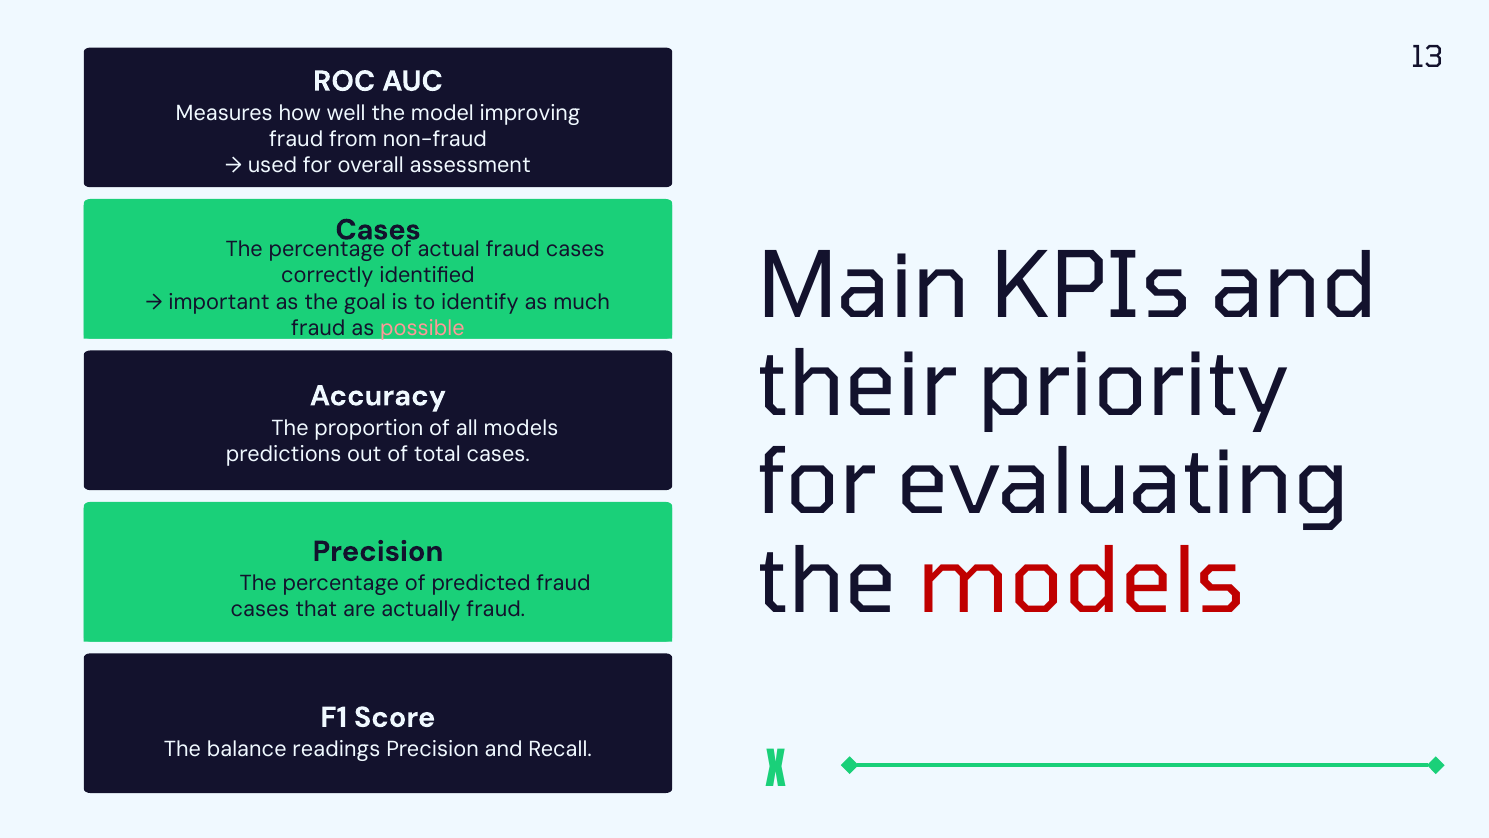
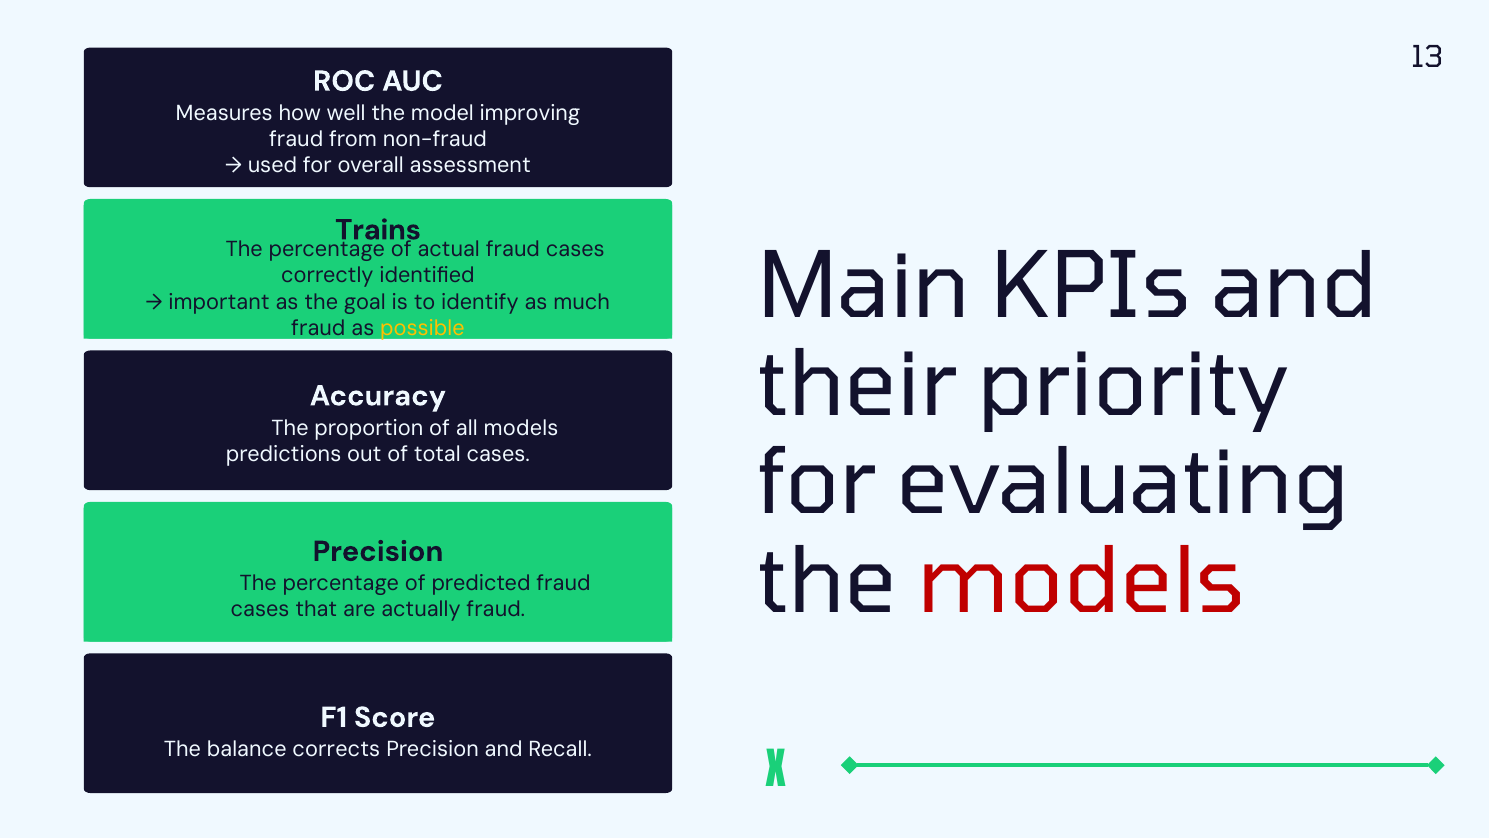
Cases: Cases -> Trains (378, 230)
possible colour: pink -> yellow (422, 328)
readings: readings -> corrects (336, 749)
